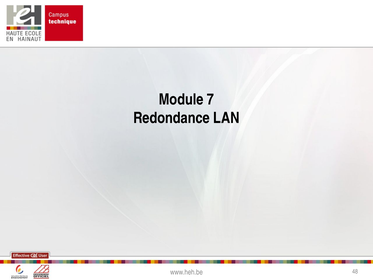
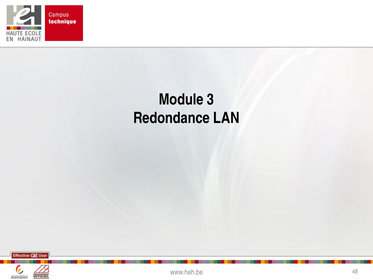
7: 7 -> 3 (211, 99)
